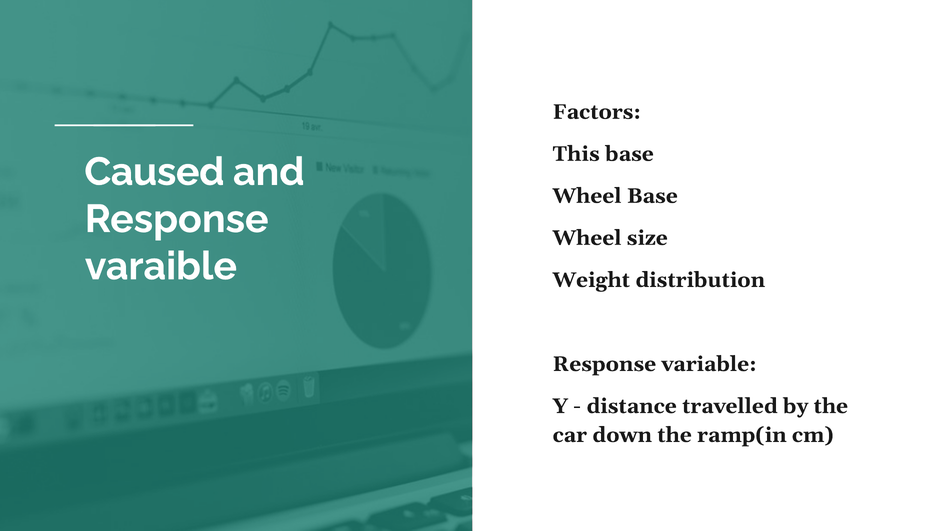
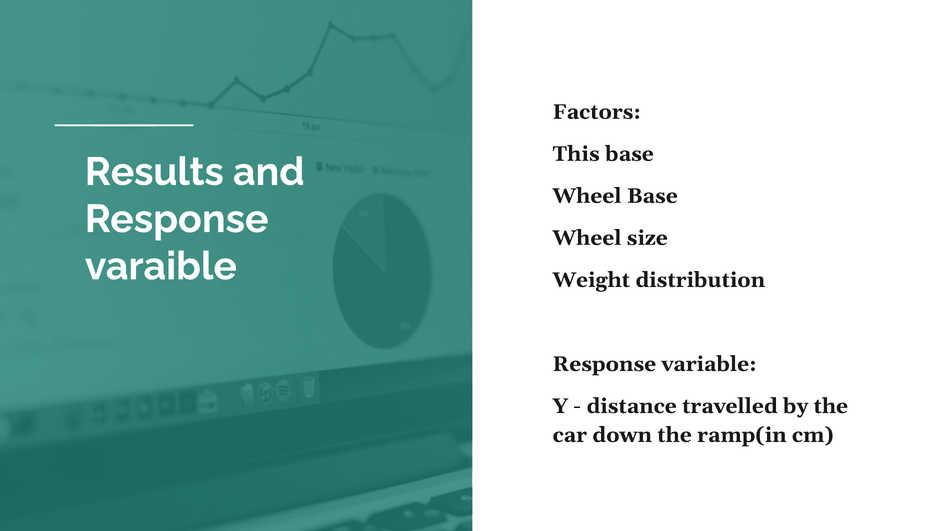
Caused: Caused -> Results (154, 172)
